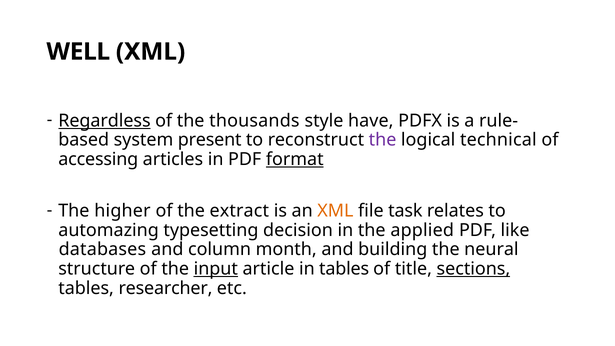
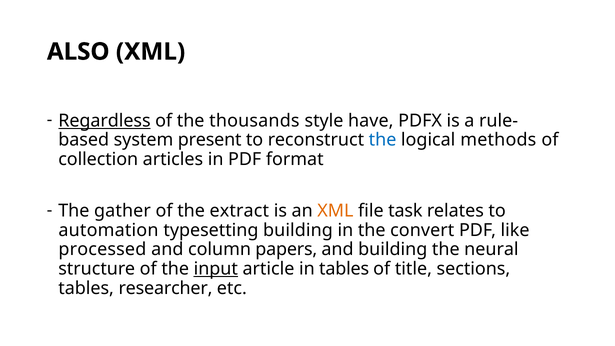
WELL: WELL -> ALSO (78, 52)
the colour: purple -> blue (383, 140)
technical: technical -> methods (498, 140)
accessing: accessing -> collection (98, 159)
format underline: present -> none (295, 159)
higher: higher -> gather (122, 211)
automazing: automazing -> automation (108, 230)
typesetting decision: decision -> building (298, 230)
applied: applied -> convert (422, 230)
databases: databases -> processed (102, 250)
month: month -> papers (286, 250)
sections underline: present -> none (473, 269)
